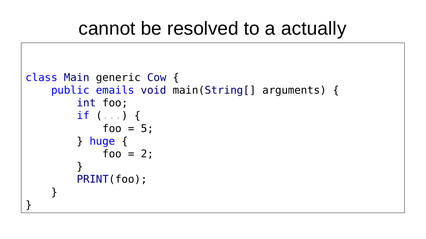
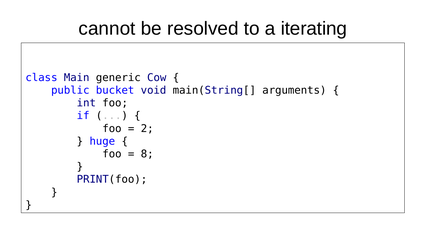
actually: actually -> iterating (314, 29)
emails: emails -> bucket (115, 91)
5: 5 -> 2 (147, 129)
2: 2 -> 8 (147, 154)
